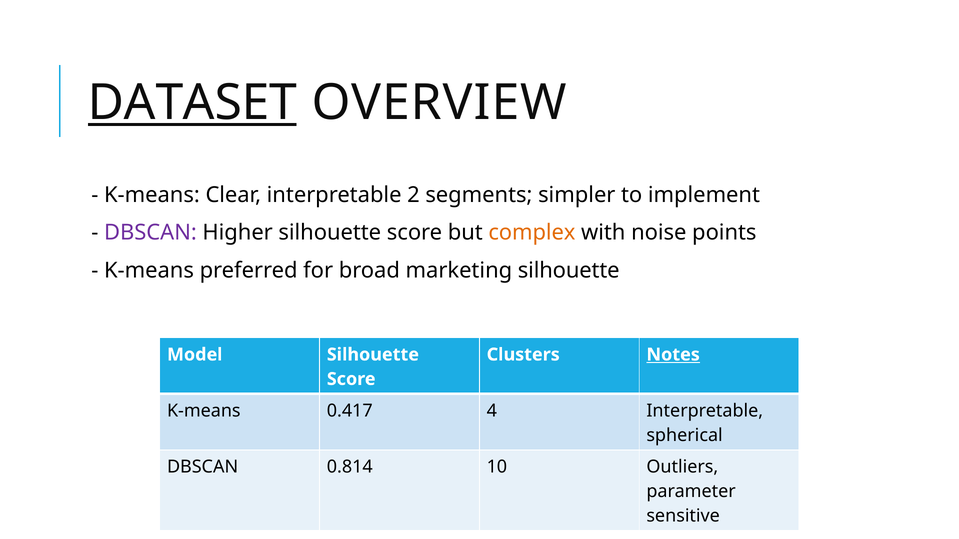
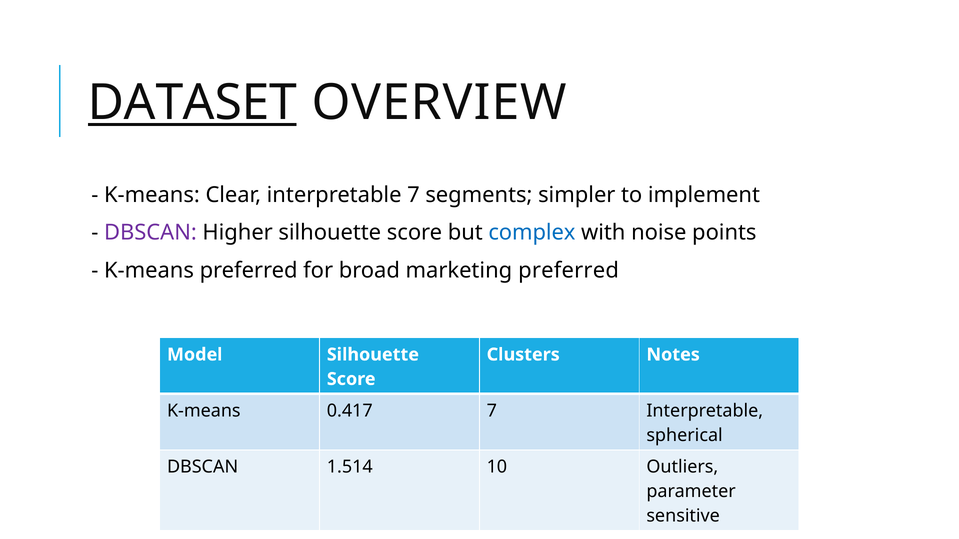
interpretable 2: 2 -> 7 (413, 195)
complex colour: orange -> blue (532, 233)
marketing silhouette: silhouette -> preferred (569, 271)
Notes underline: present -> none (673, 355)
0.417 4: 4 -> 7 (492, 411)
0.814: 0.814 -> 1.514 (350, 467)
